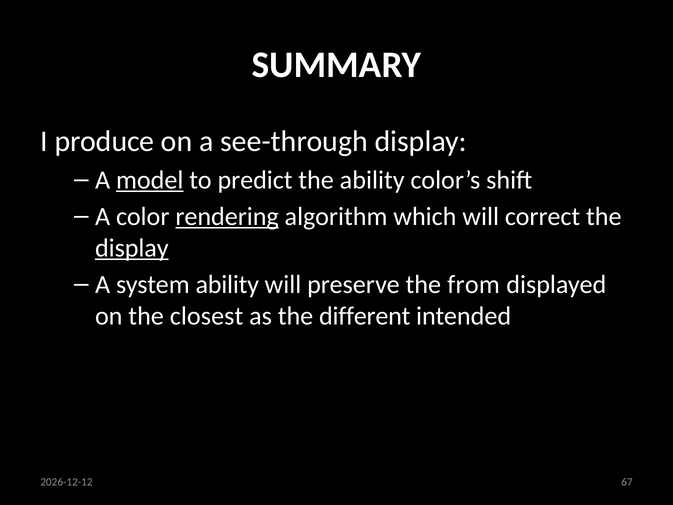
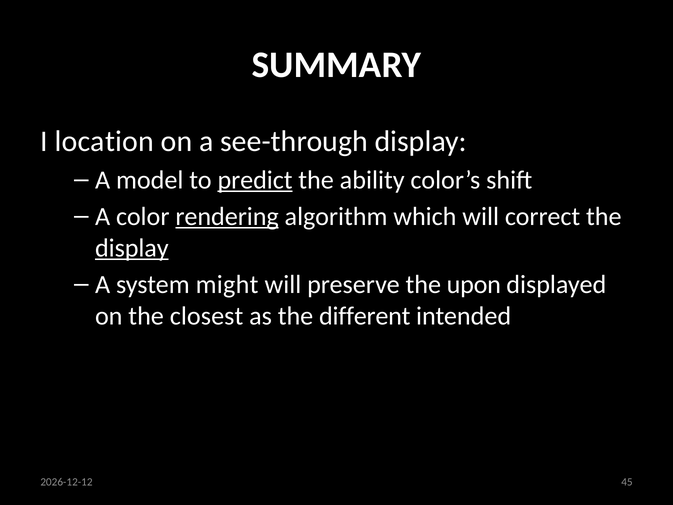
produce: produce -> location (104, 141)
model underline: present -> none (150, 180)
predict underline: none -> present (255, 180)
system ability: ability -> might (227, 285)
from: from -> upon (474, 285)
67: 67 -> 45 (627, 482)
